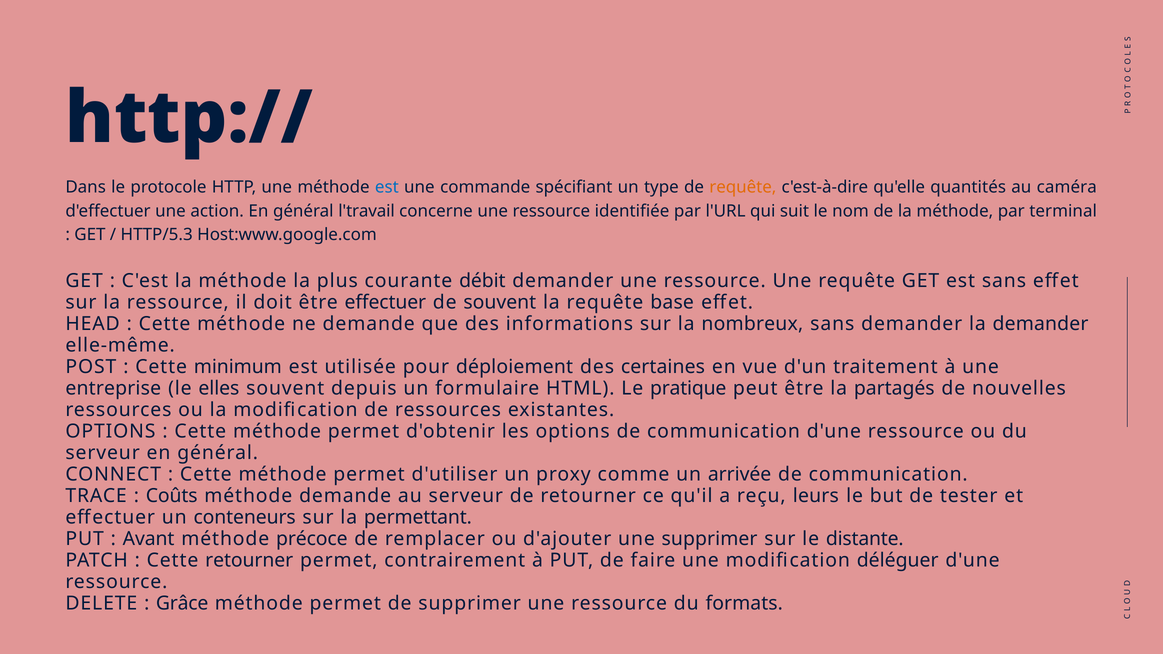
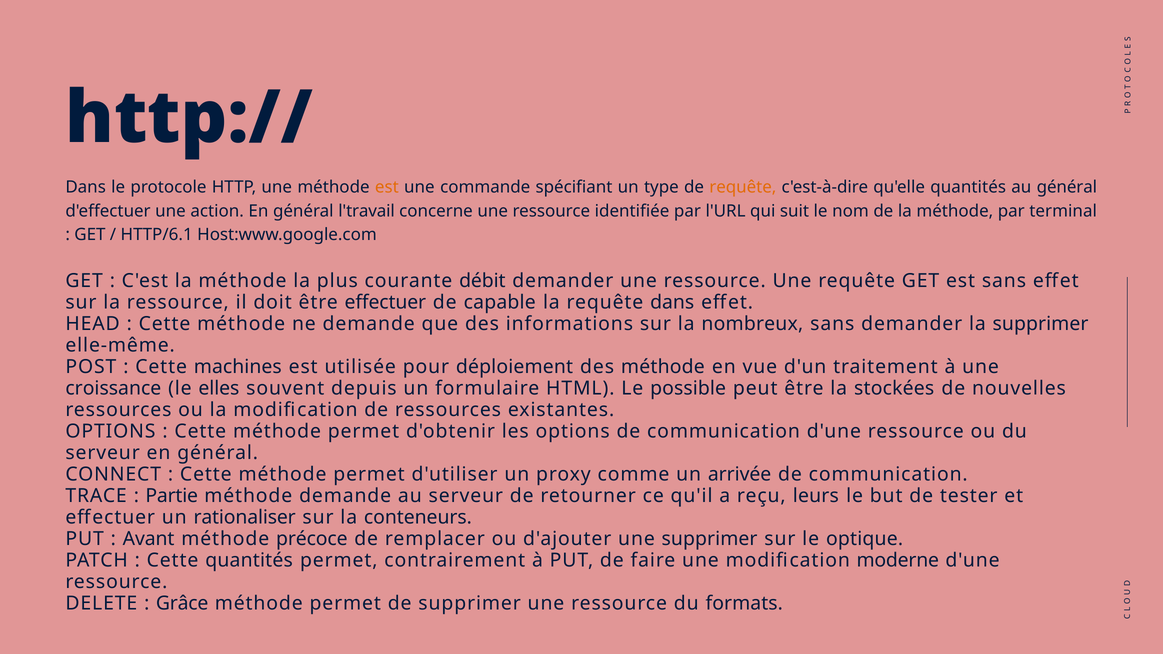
est colour: blue -> orange (387, 187)
au caméra: caméra -> général (1067, 187)
HTTP/5.3: HTTP/5.3 -> HTTP/6.1 (157, 235)
de souvent: souvent -> capable (500, 302)
requête base: base -> dans (672, 302)
la demander: demander -> supprimer (1041, 324)
minimum: minimum -> machines (238, 367)
des certaines: certaines -> méthode (663, 367)
entreprise: entreprise -> croissance (113, 388)
pratique: pratique -> possible (688, 388)
partagés: partagés -> stockées (894, 388)
Coûts: Coûts -> Partie (172, 496)
conteneurs: conteneurs -> rationaliser (245, 518)
permettant: permettant -> conteneurs (418, 518)
distante: distante -> optique (865, 539)
Cette retourner: retourner -> quantités (249, 561)
déléguer: déléguer -> moderne (898, 561)
